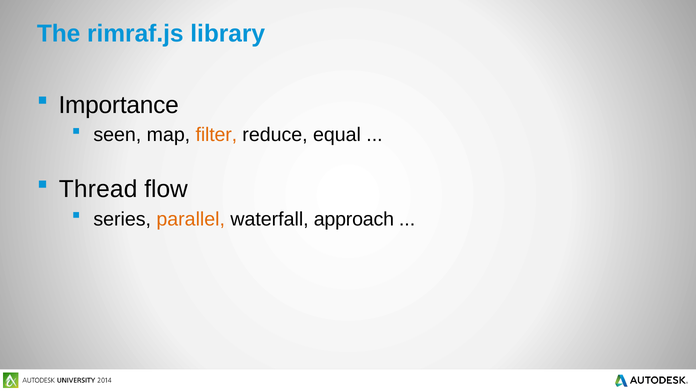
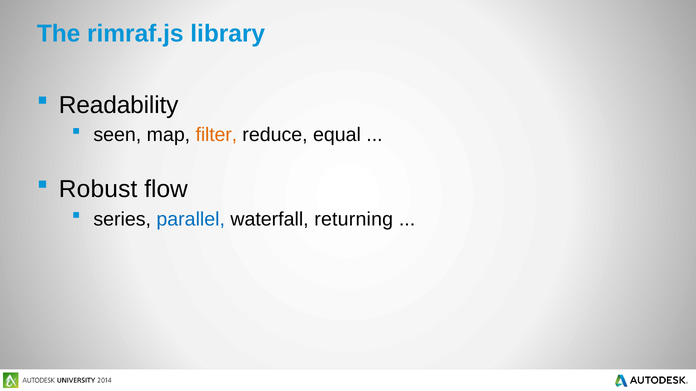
Importance: Importance -> Readability (119, 105)
Thread: Thread -> Robust (98, 189)
parallel colour: orange -> blue (191, 219)
approach: approach -> returning (354, 219)
